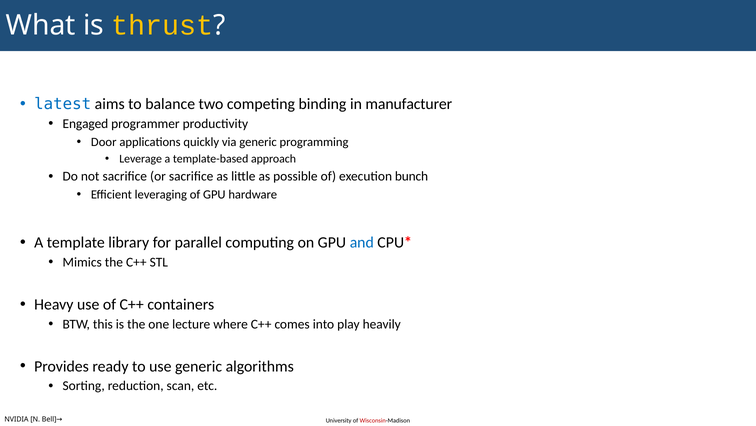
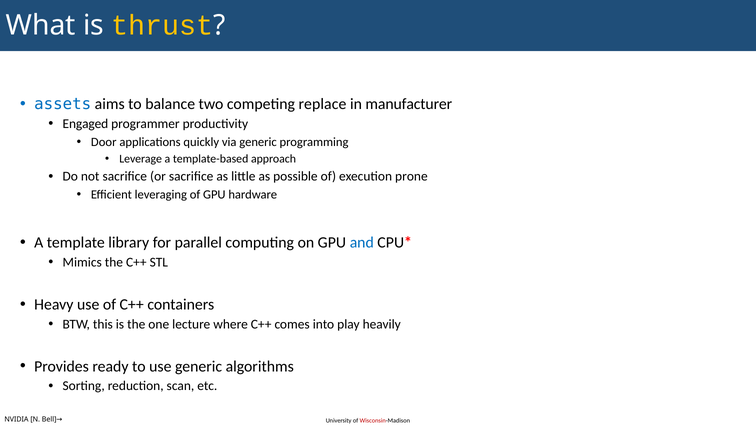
latest: latest -> assets (63, 104)
binding: binding -> replace (322, 104)
bunch: bunch -> prone (411, 176)
